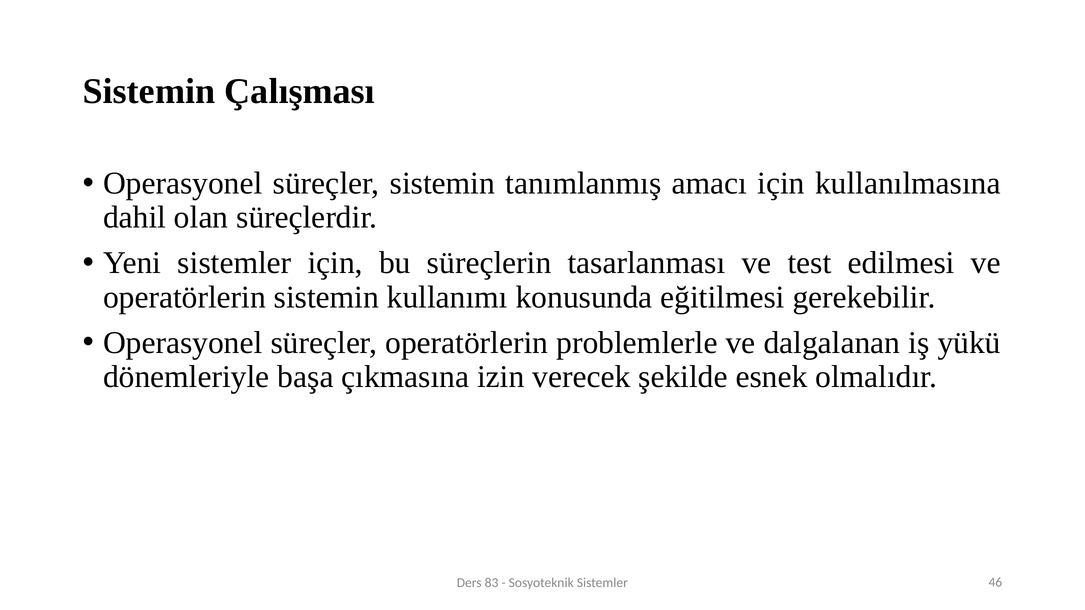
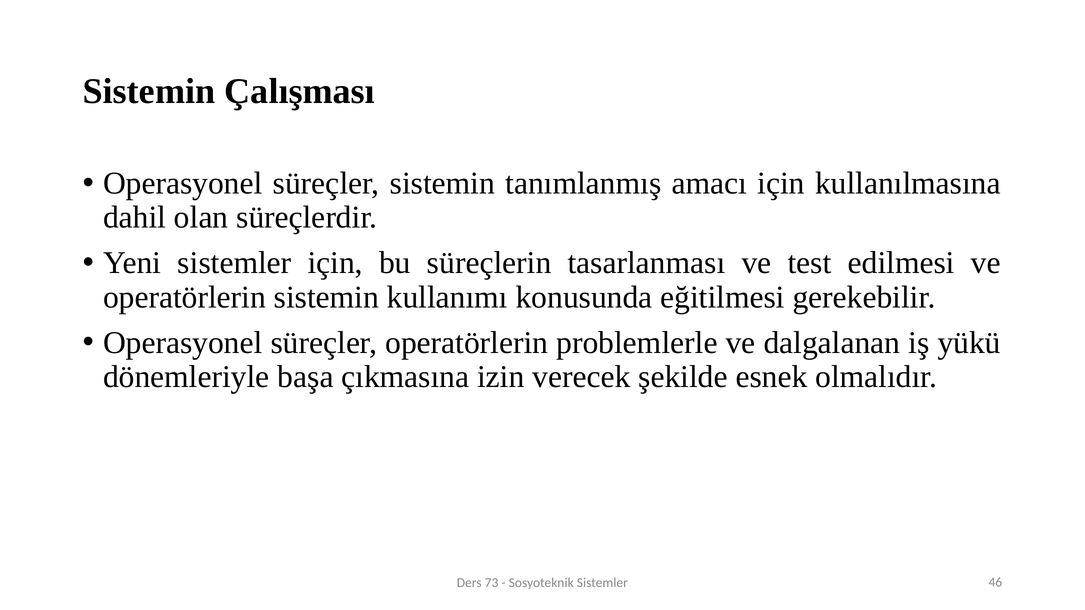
83: 83 -> 73 (492, 583)
